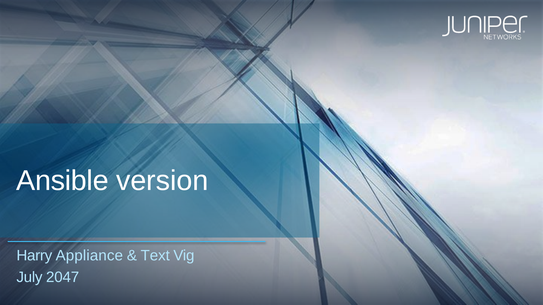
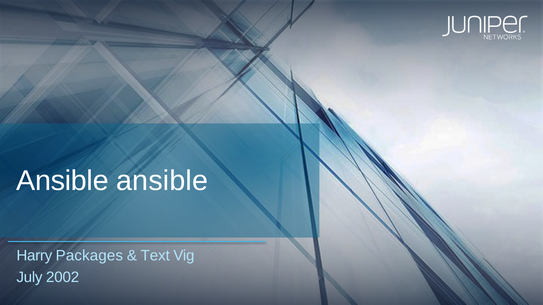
Ansible version: version -> ansible (162, 181)
Appliance: Appliance -> Packages (89, 256)
2047: 2047 -> 2002 (63, 277)
